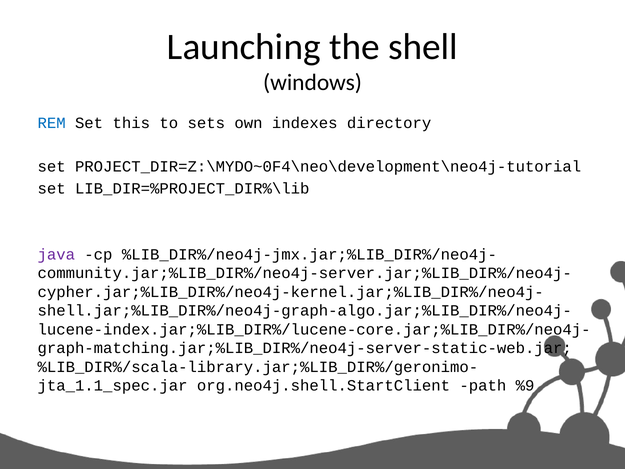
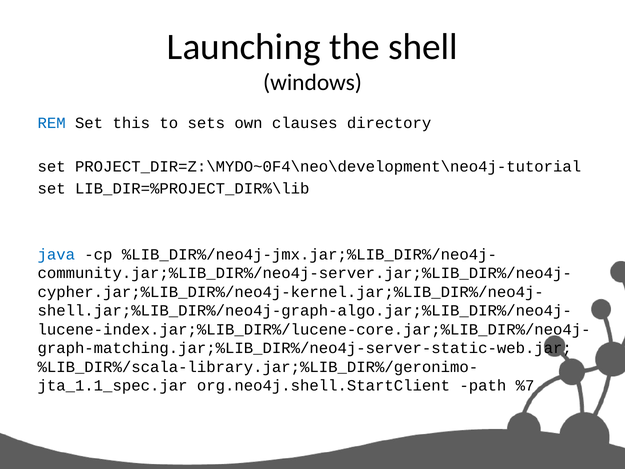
indexes: indexes -> clauses (305, 123)
java colour: purple -> blue (56, 254)
%9: %9 -> %7 (525, 385)
